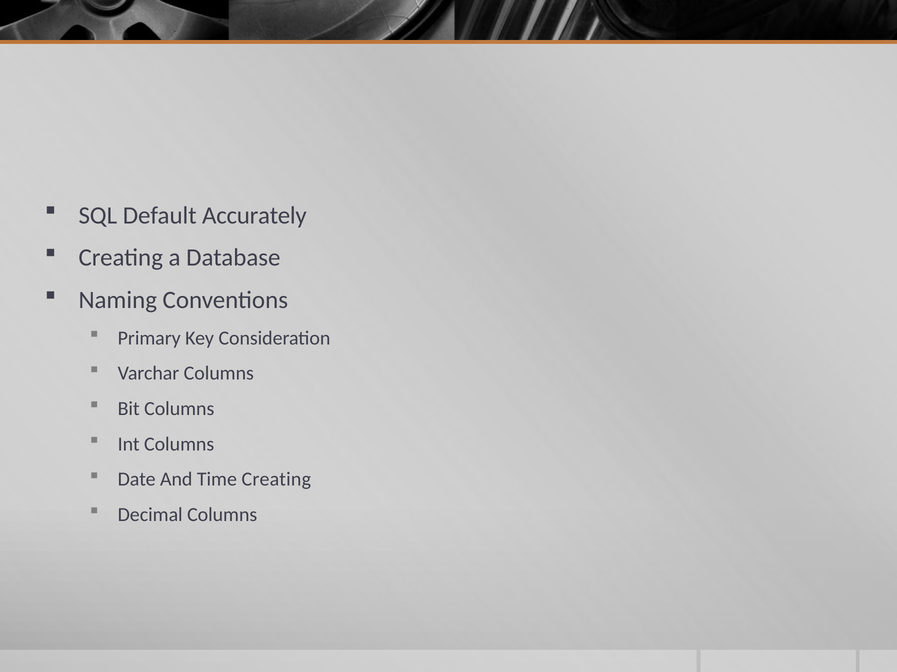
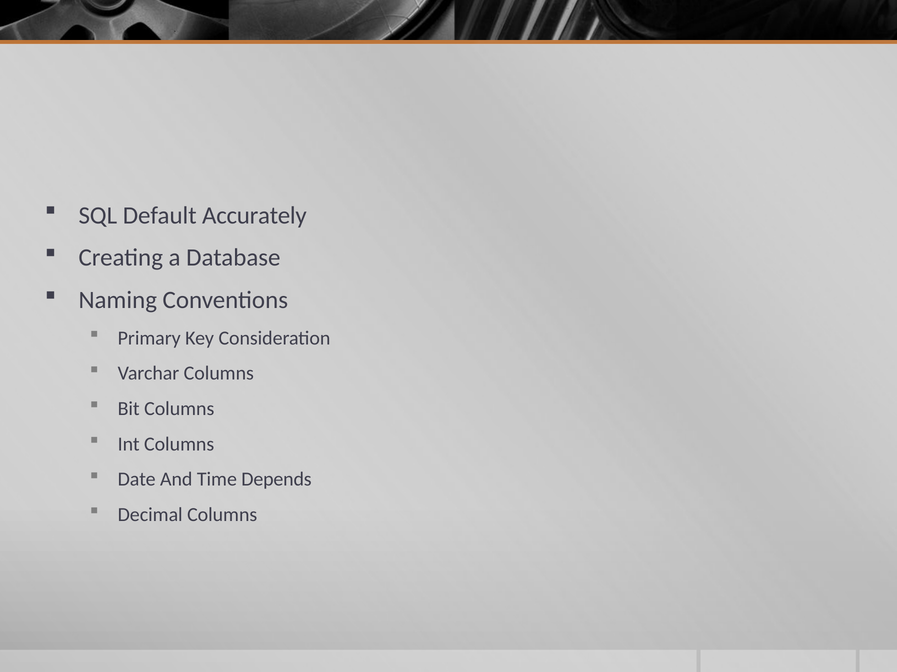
Time Creating: Creating -> Depends (276, 480)
